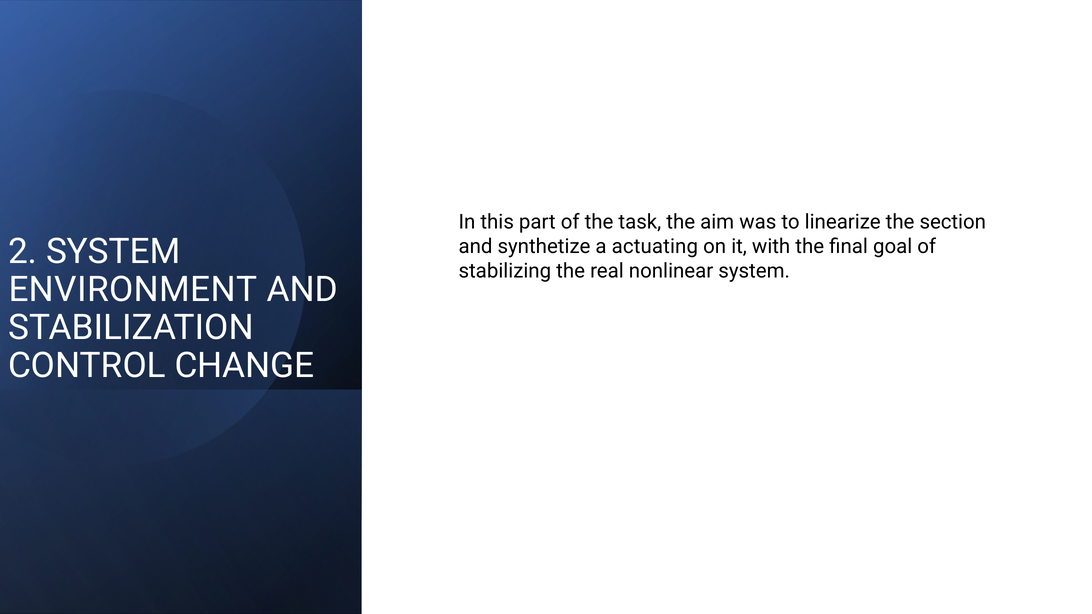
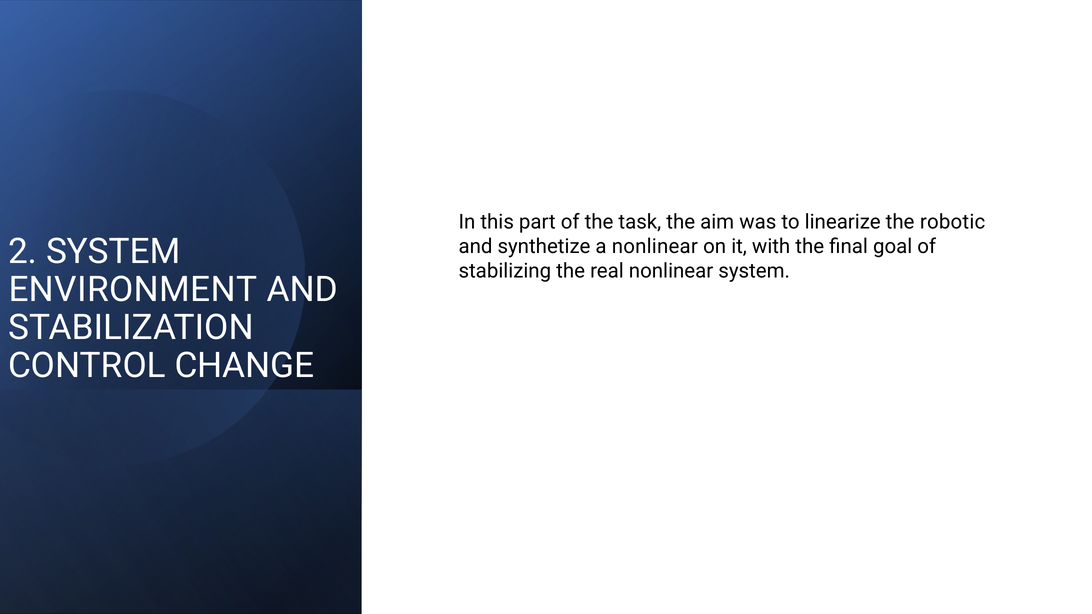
section: section -> robotic (953, 222)
a actuating: actuating -> nonlinear (655, 247)
